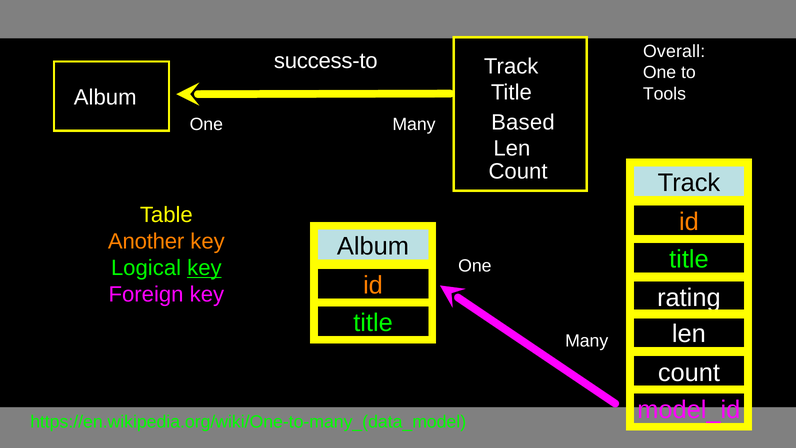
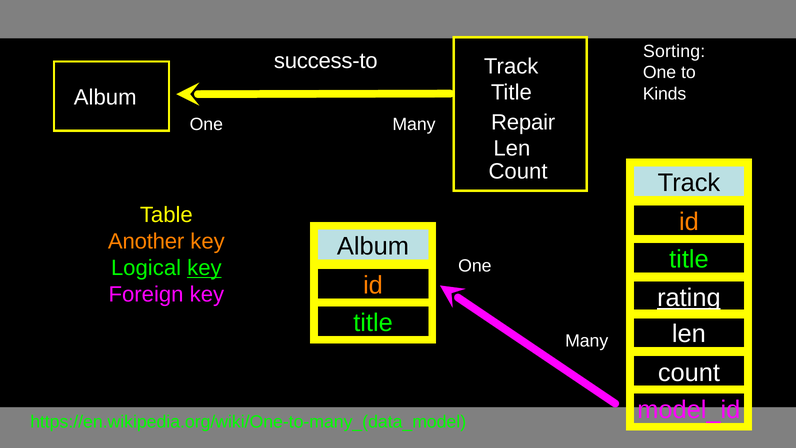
Overall: Overall -> Sorting (674, 51)
Tools: Tools -> Kinds (664, 94)
Based: Based -> Repair (523, 122)
rating underline: none -> present (689, 298)
